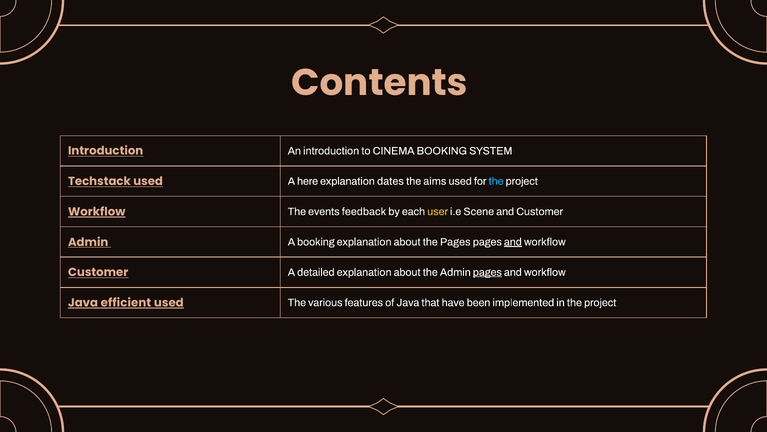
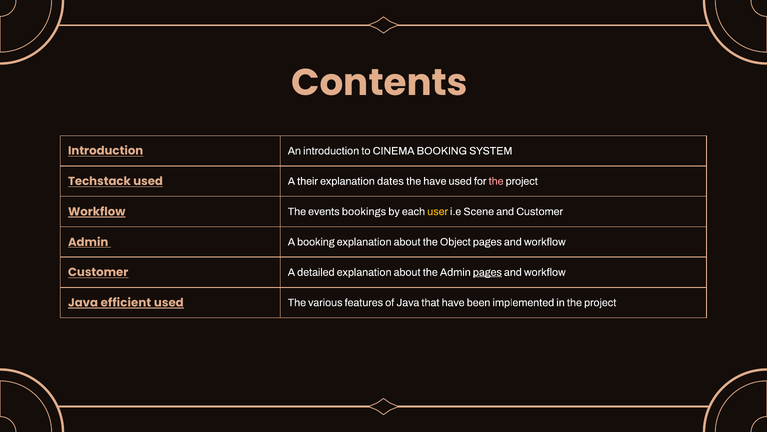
here: here -> their (308, 181)
the aims: aims -> have (435, 181)
the colour: light blue -> pink (496, 181)
feedback: feedback -> bookings (364, 211)
the Pages: Pages -> Object (455, 242)
and underline: present -> none (513, 242)
